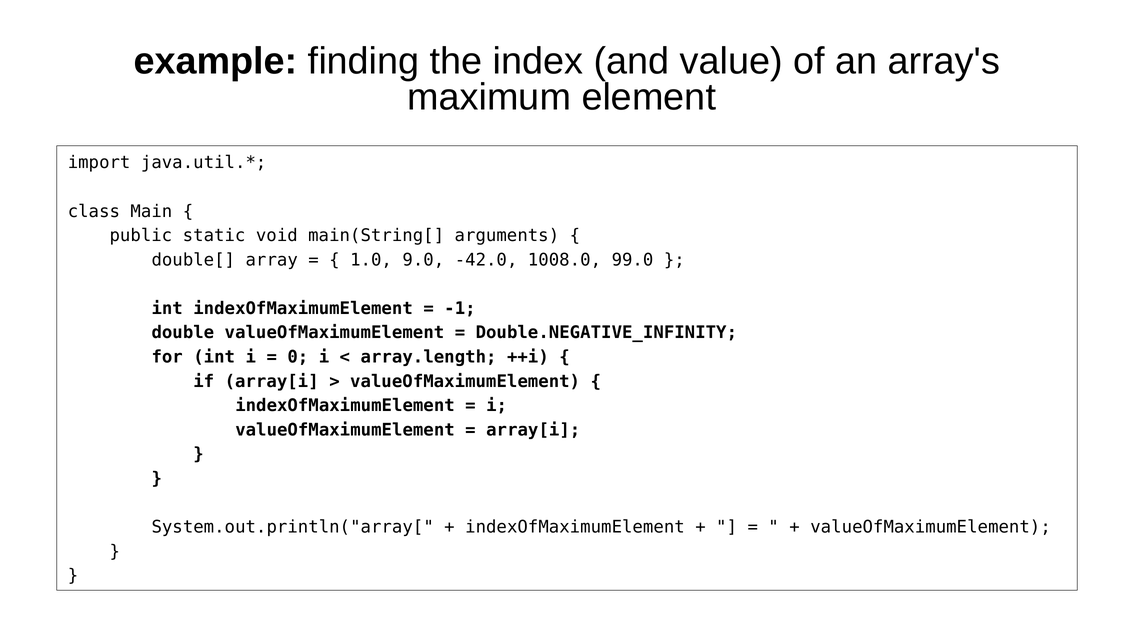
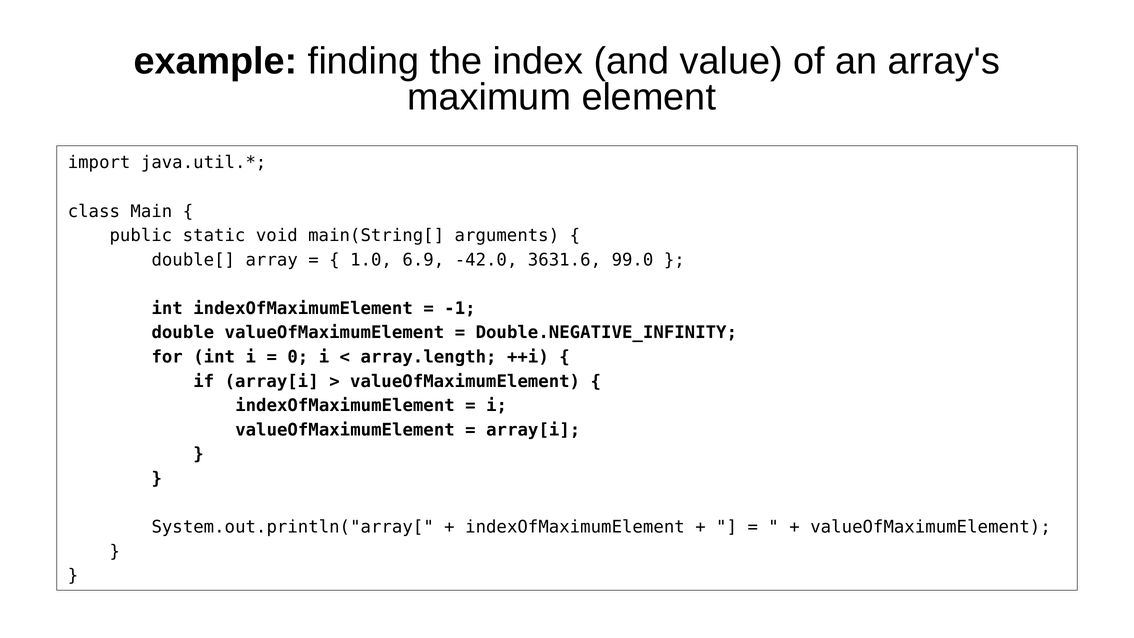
9.0: 9.0 -> 6.9 (423, 260)
1008.0: 1008.0 -> 3631.6 (564, 260)
